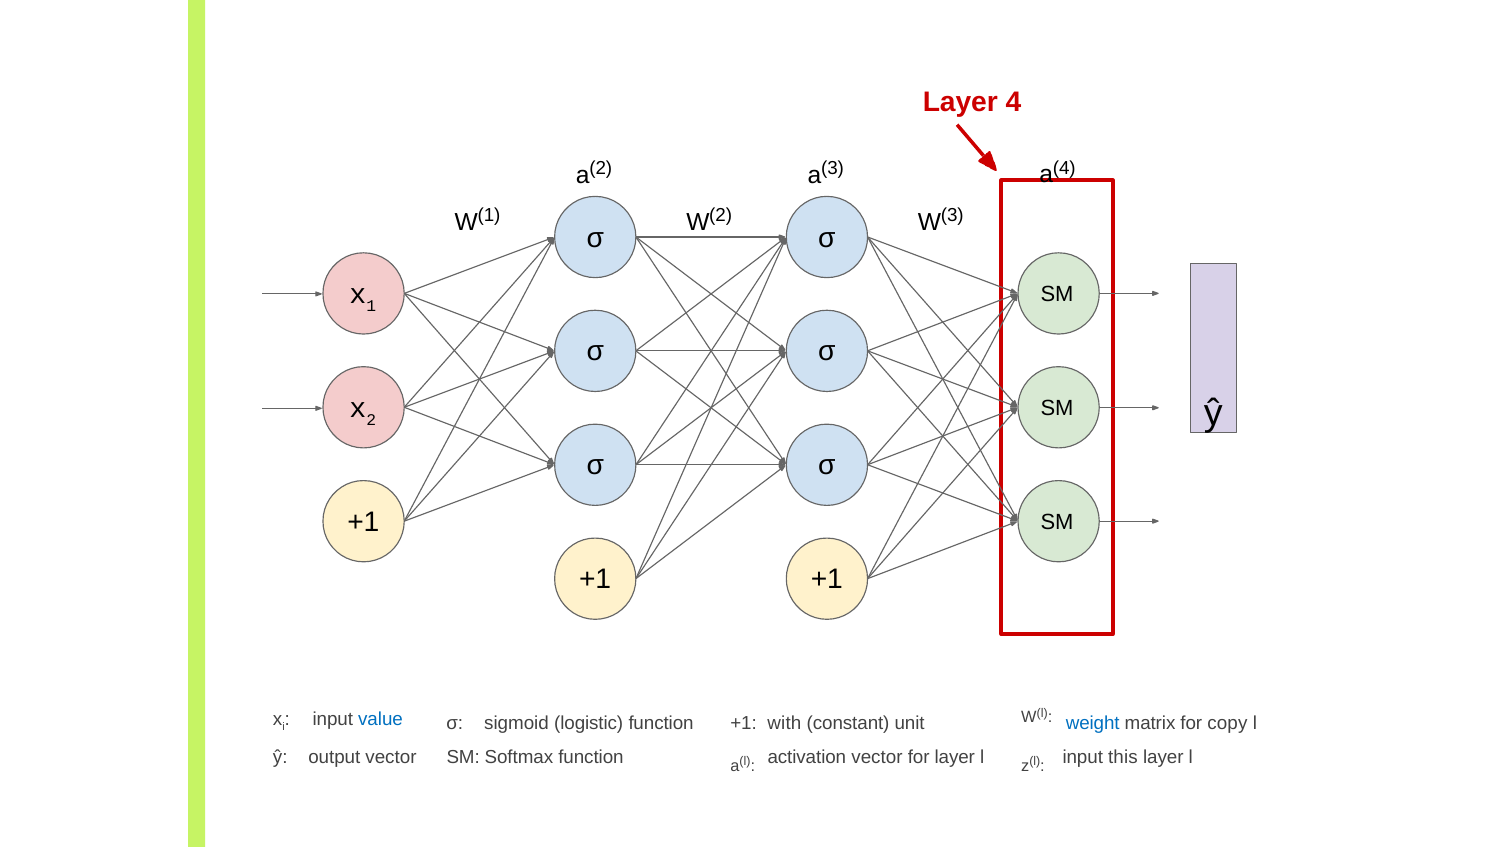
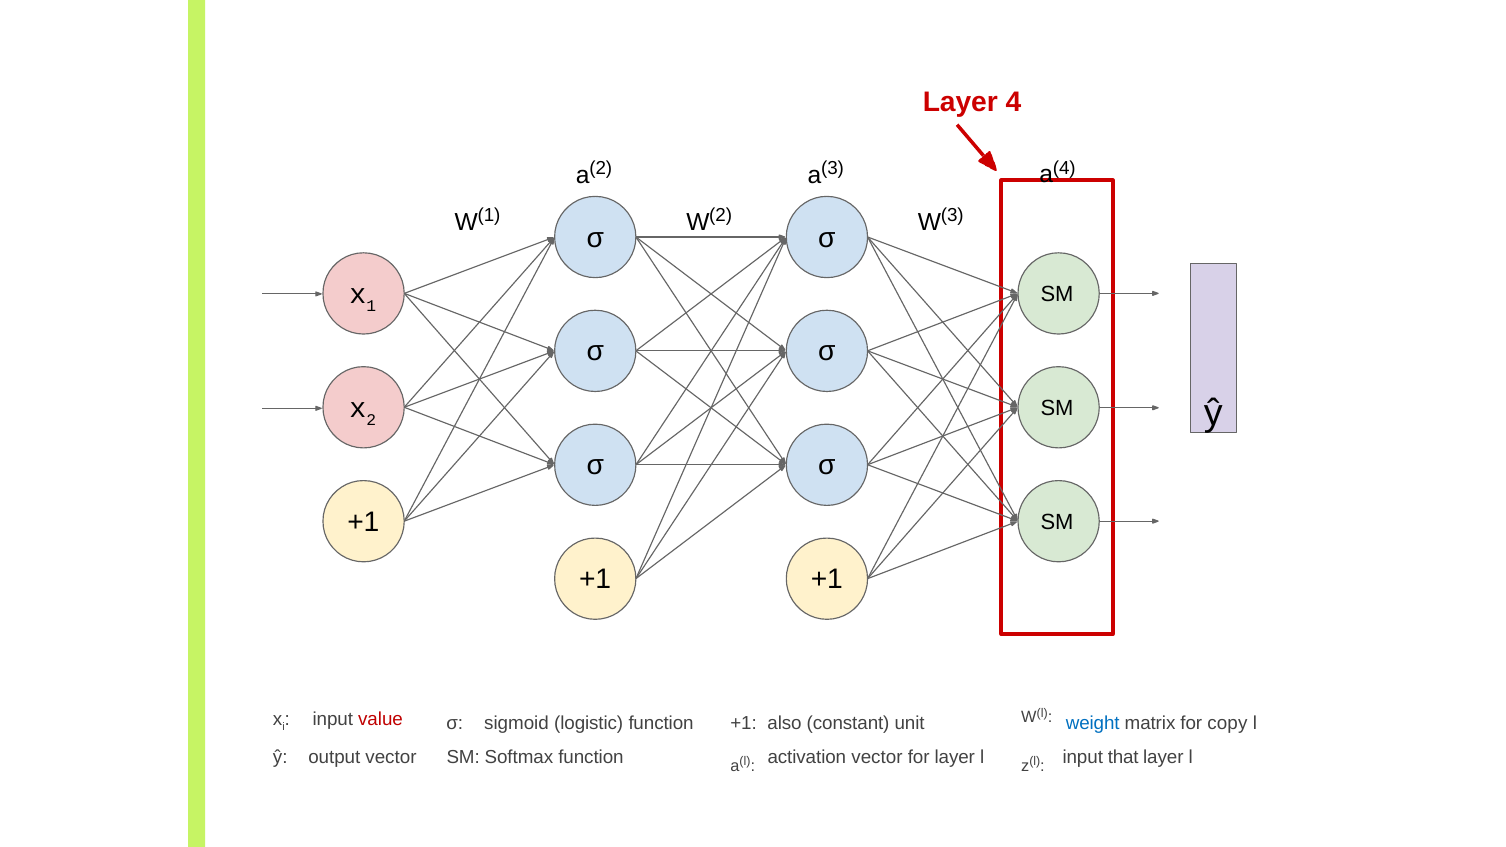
value colour: blue -> red (380, 719)
with: with -> also (785, 723)
this: this -> that (1123, 757)
